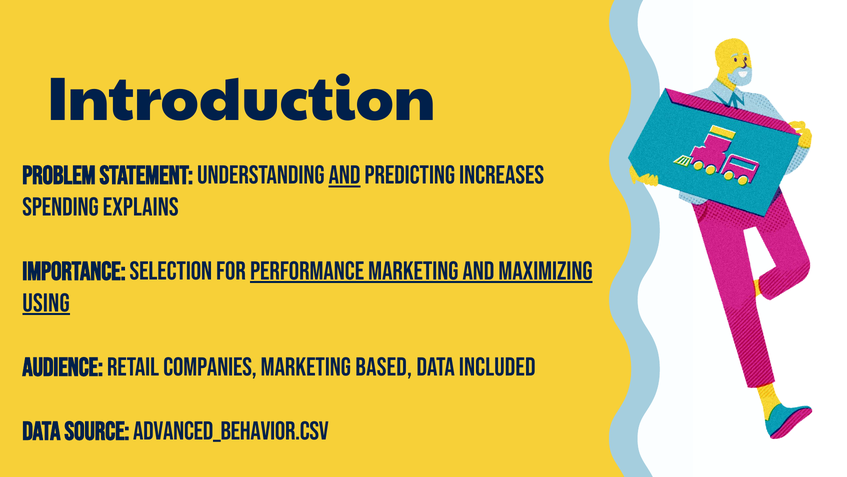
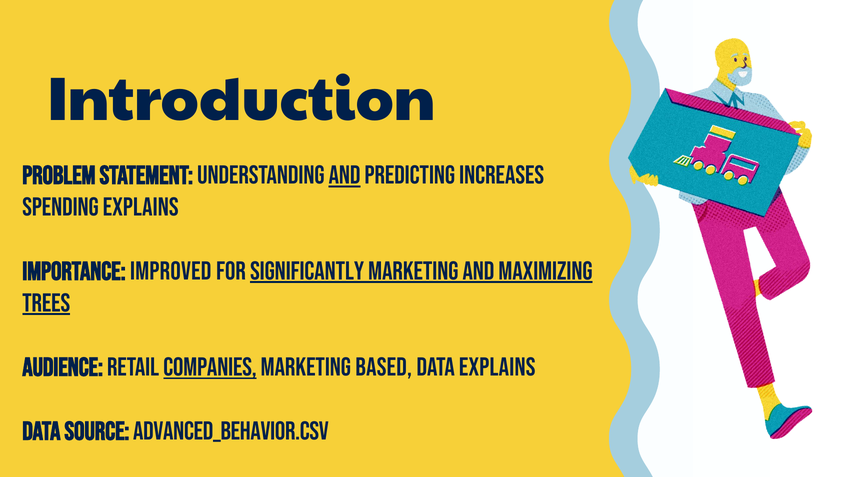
Selection: Selection -> Improved (171, 271)
performance: performance -> significantly (307, 271)
using: using -> trees (46, 303)
companies underline: none -> present (210, 367)
data included: included -> explains (497, 367)
